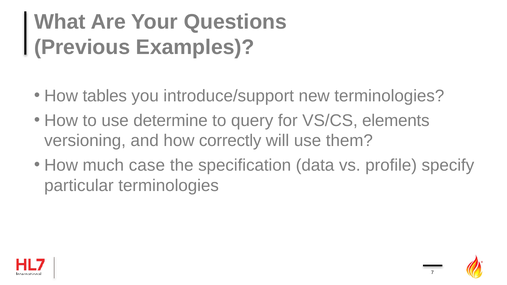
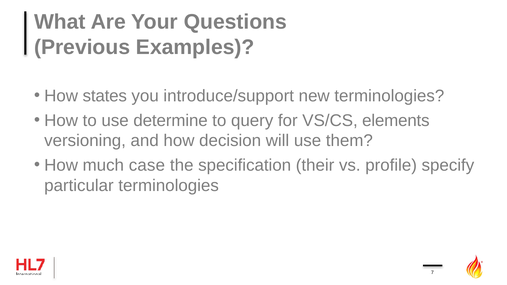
tables: tables -> states (105, 96)
correctly: correctly -> decision (230, 141)
data: data -> their (315, 165)
